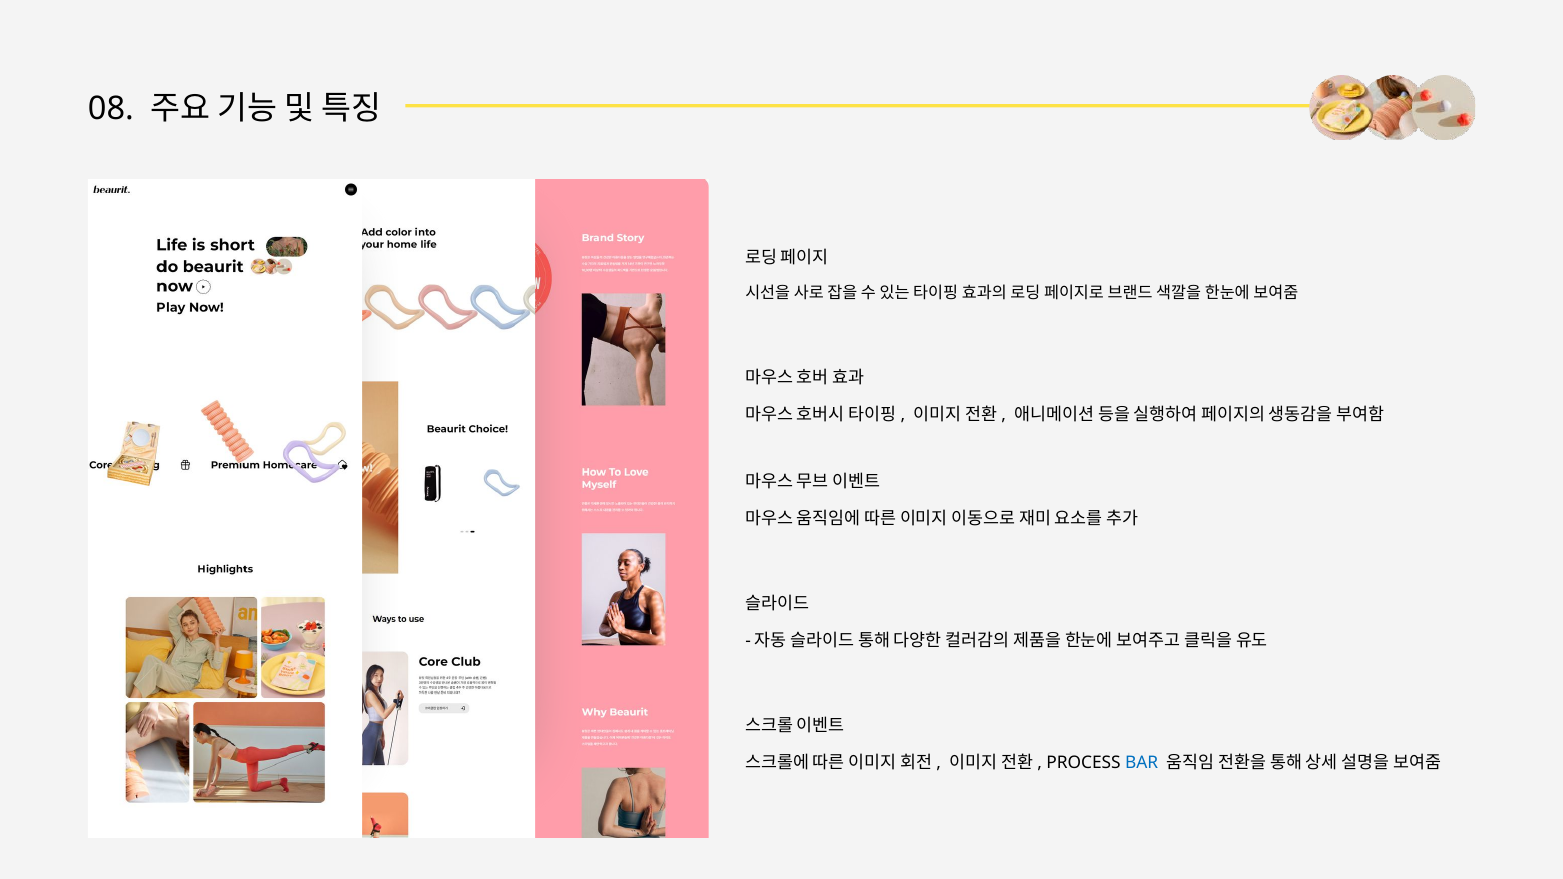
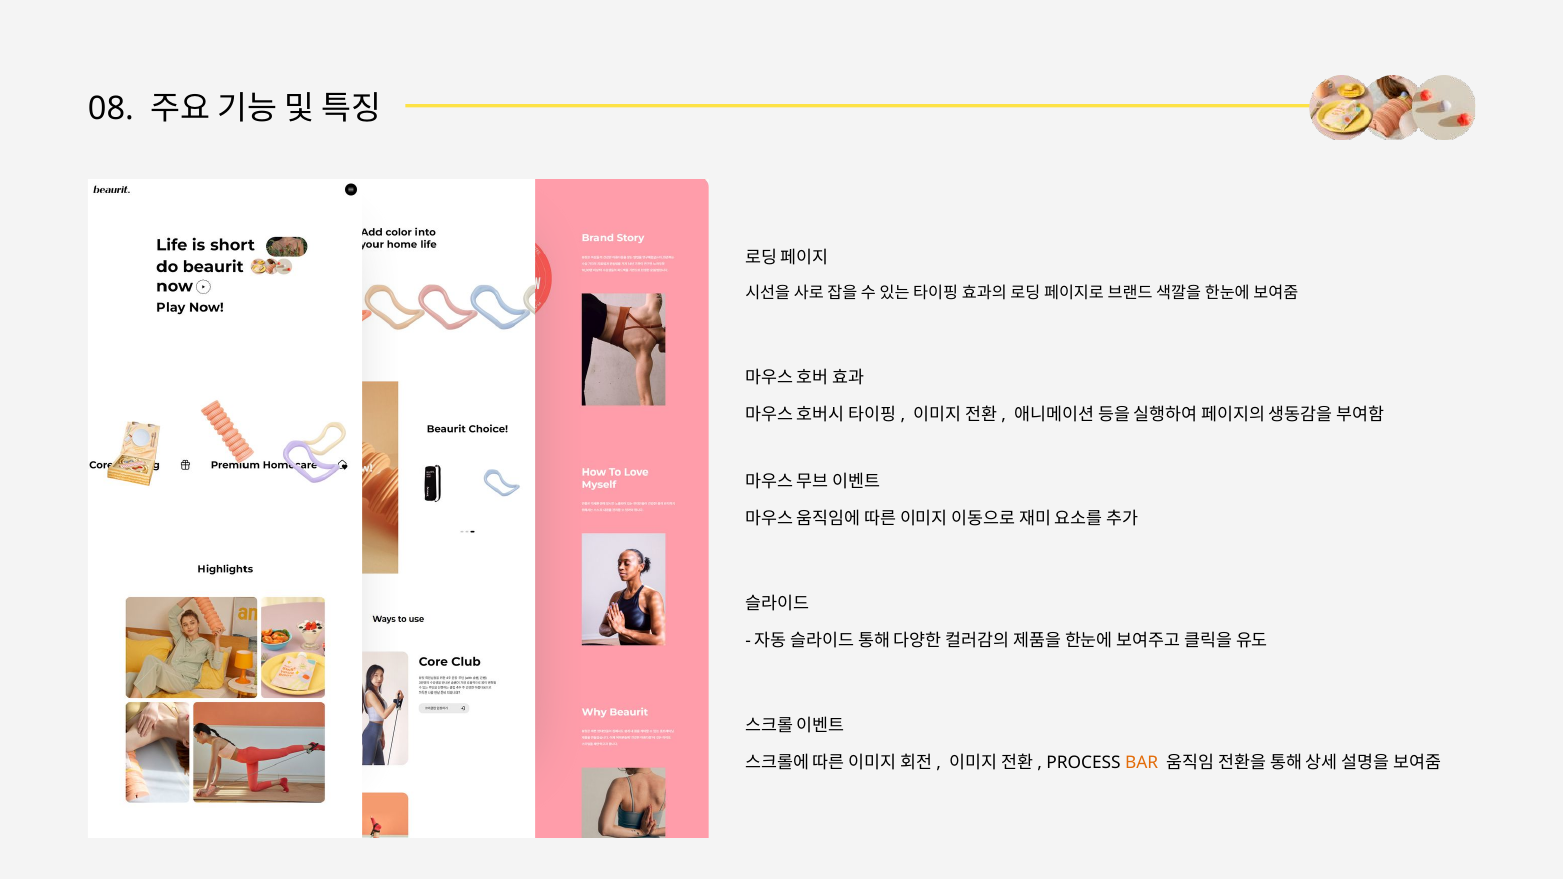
BAR colour: blue -> orange (1142, 763)
